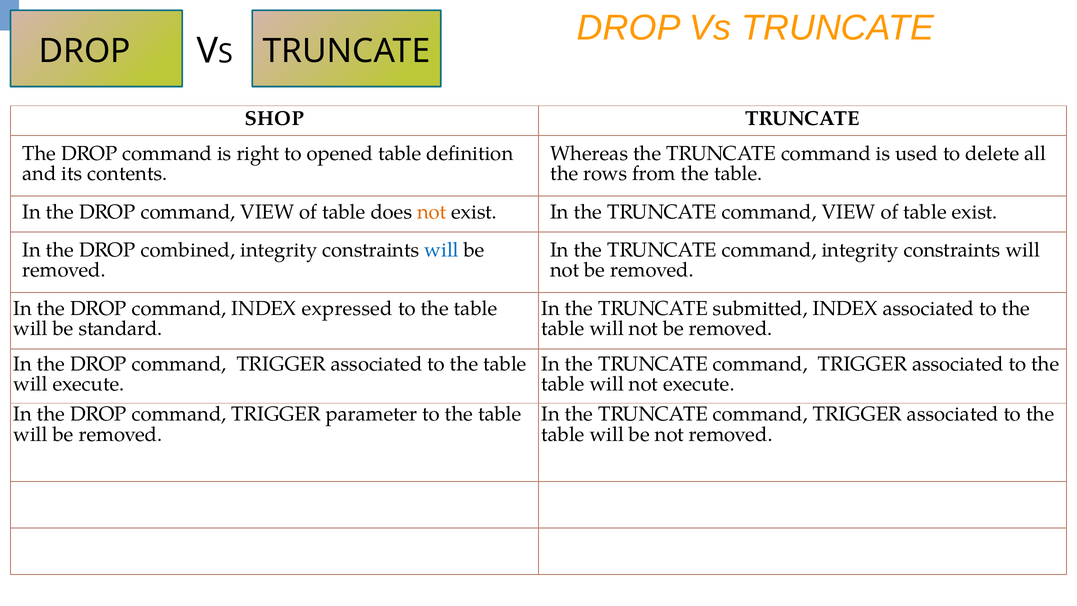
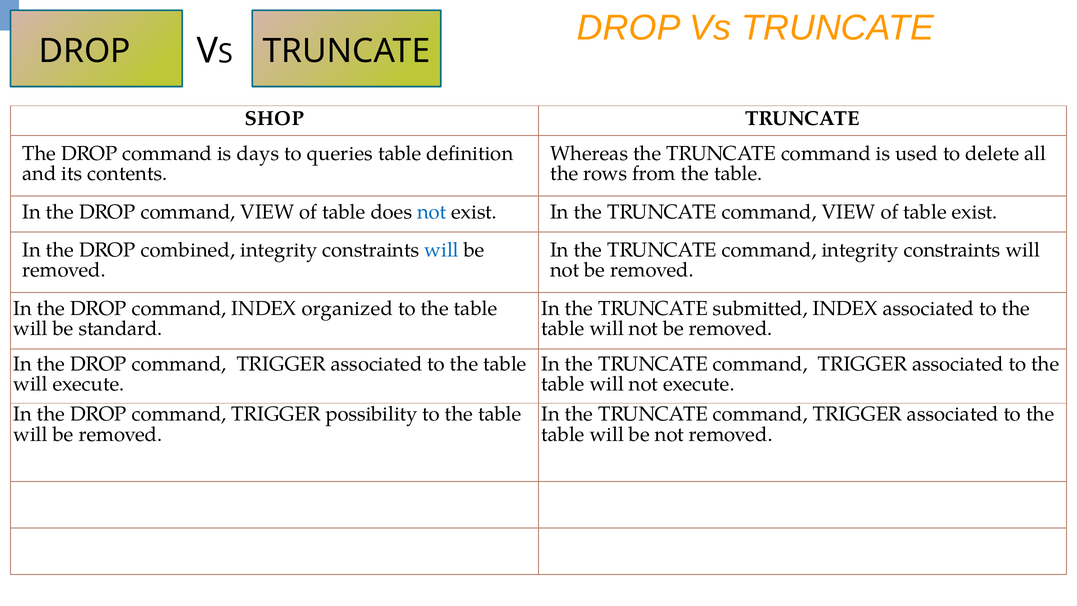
right: right -> days (258, 153)
opened: opened -> queries (340, 153)
not colour: orange -> blue (432, 212)
expressed: expressed -> organized (347, 308)
parameter: parameter -> possibility (372, 414)
